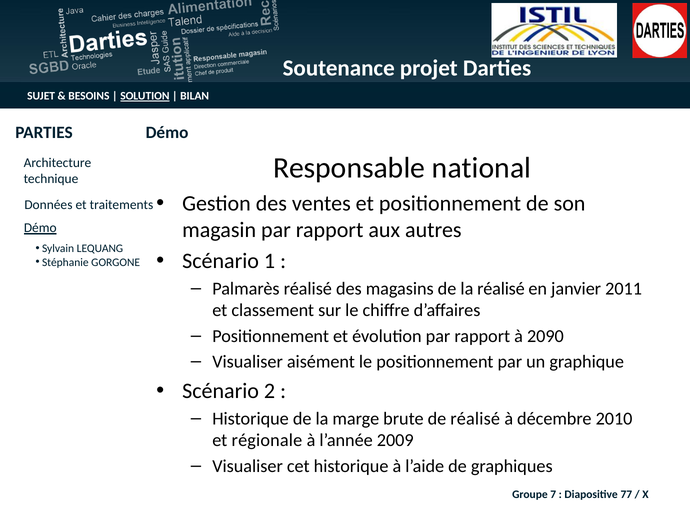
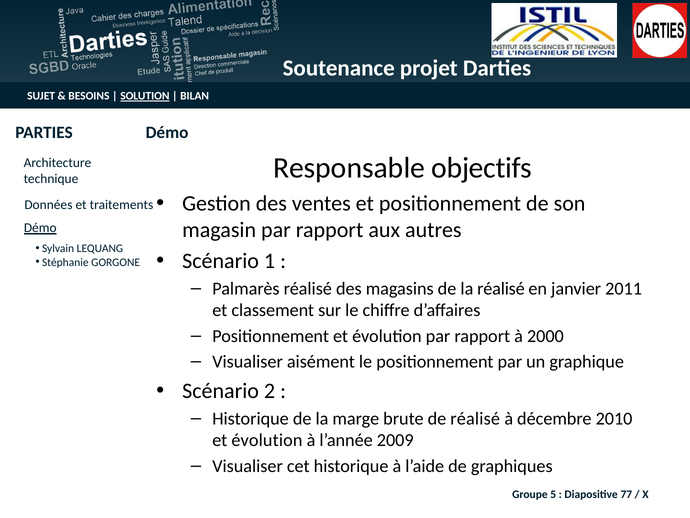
national: national -> objectifs (482, 168)
2090: 2090 -> 2000 (545, 336)
régionale: régionale -> évolution (267, 440)
7: 7 -> 5 (553, 494)
